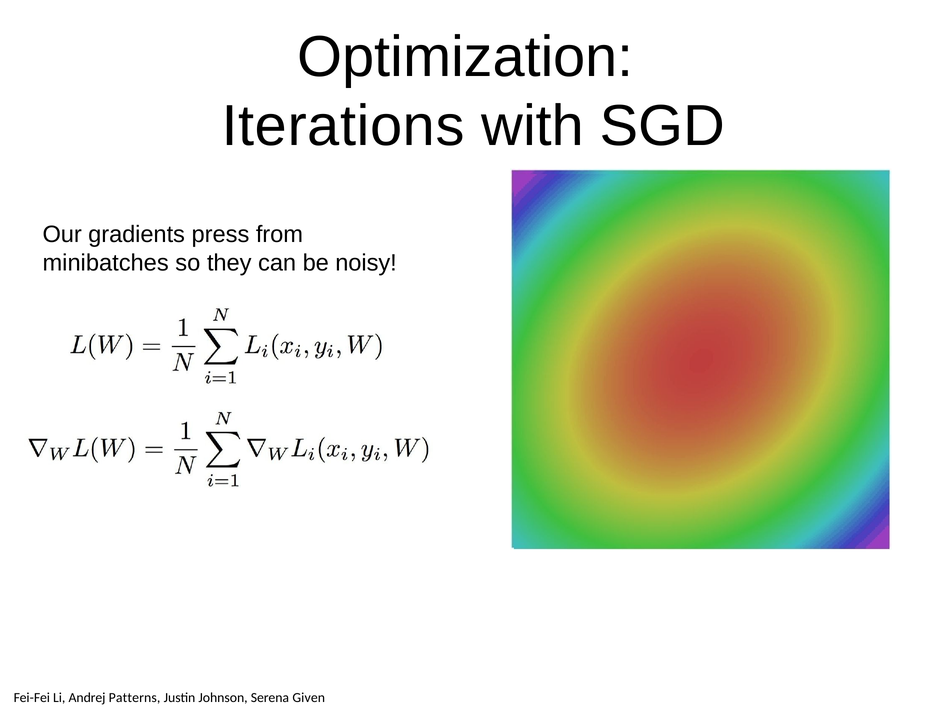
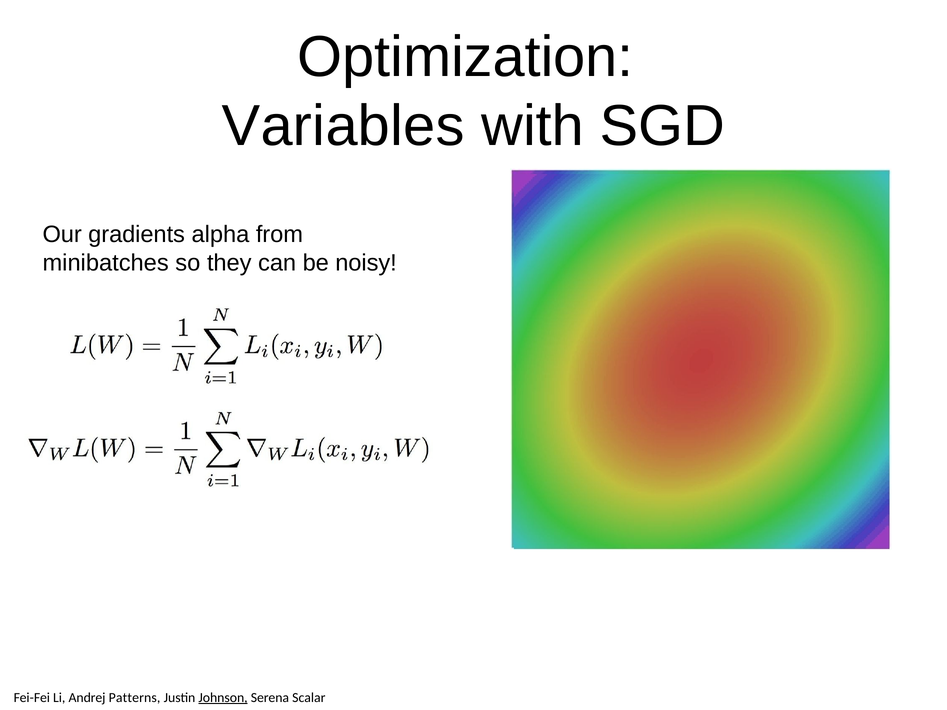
Iterations: Iterations -> Variables (343, 126)
press: press -> alpha (220, 234)
Johnson underline: none -> present (223, 698)
Given: Given -> Scalar (309, 698)
